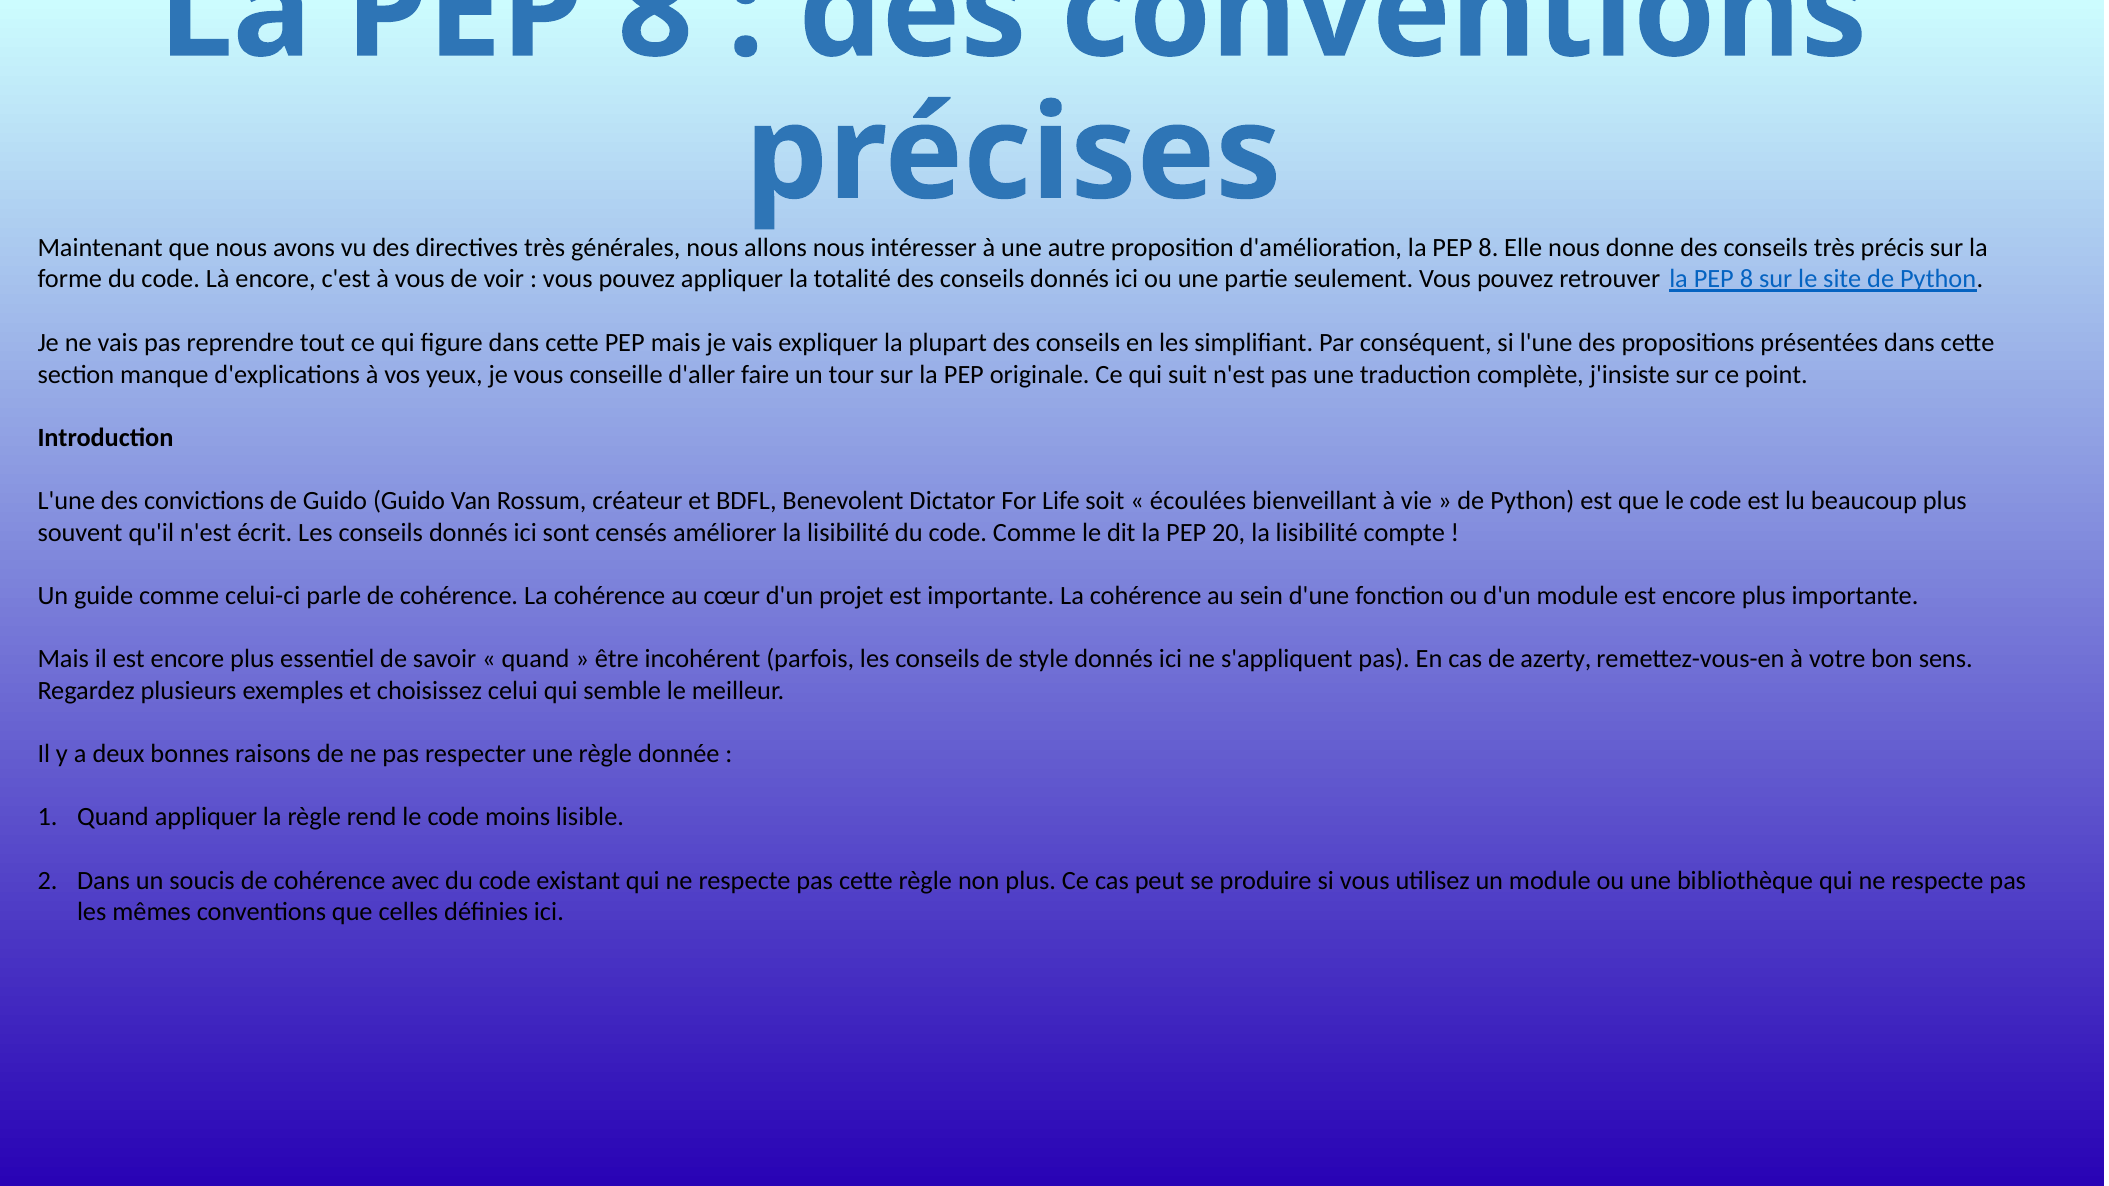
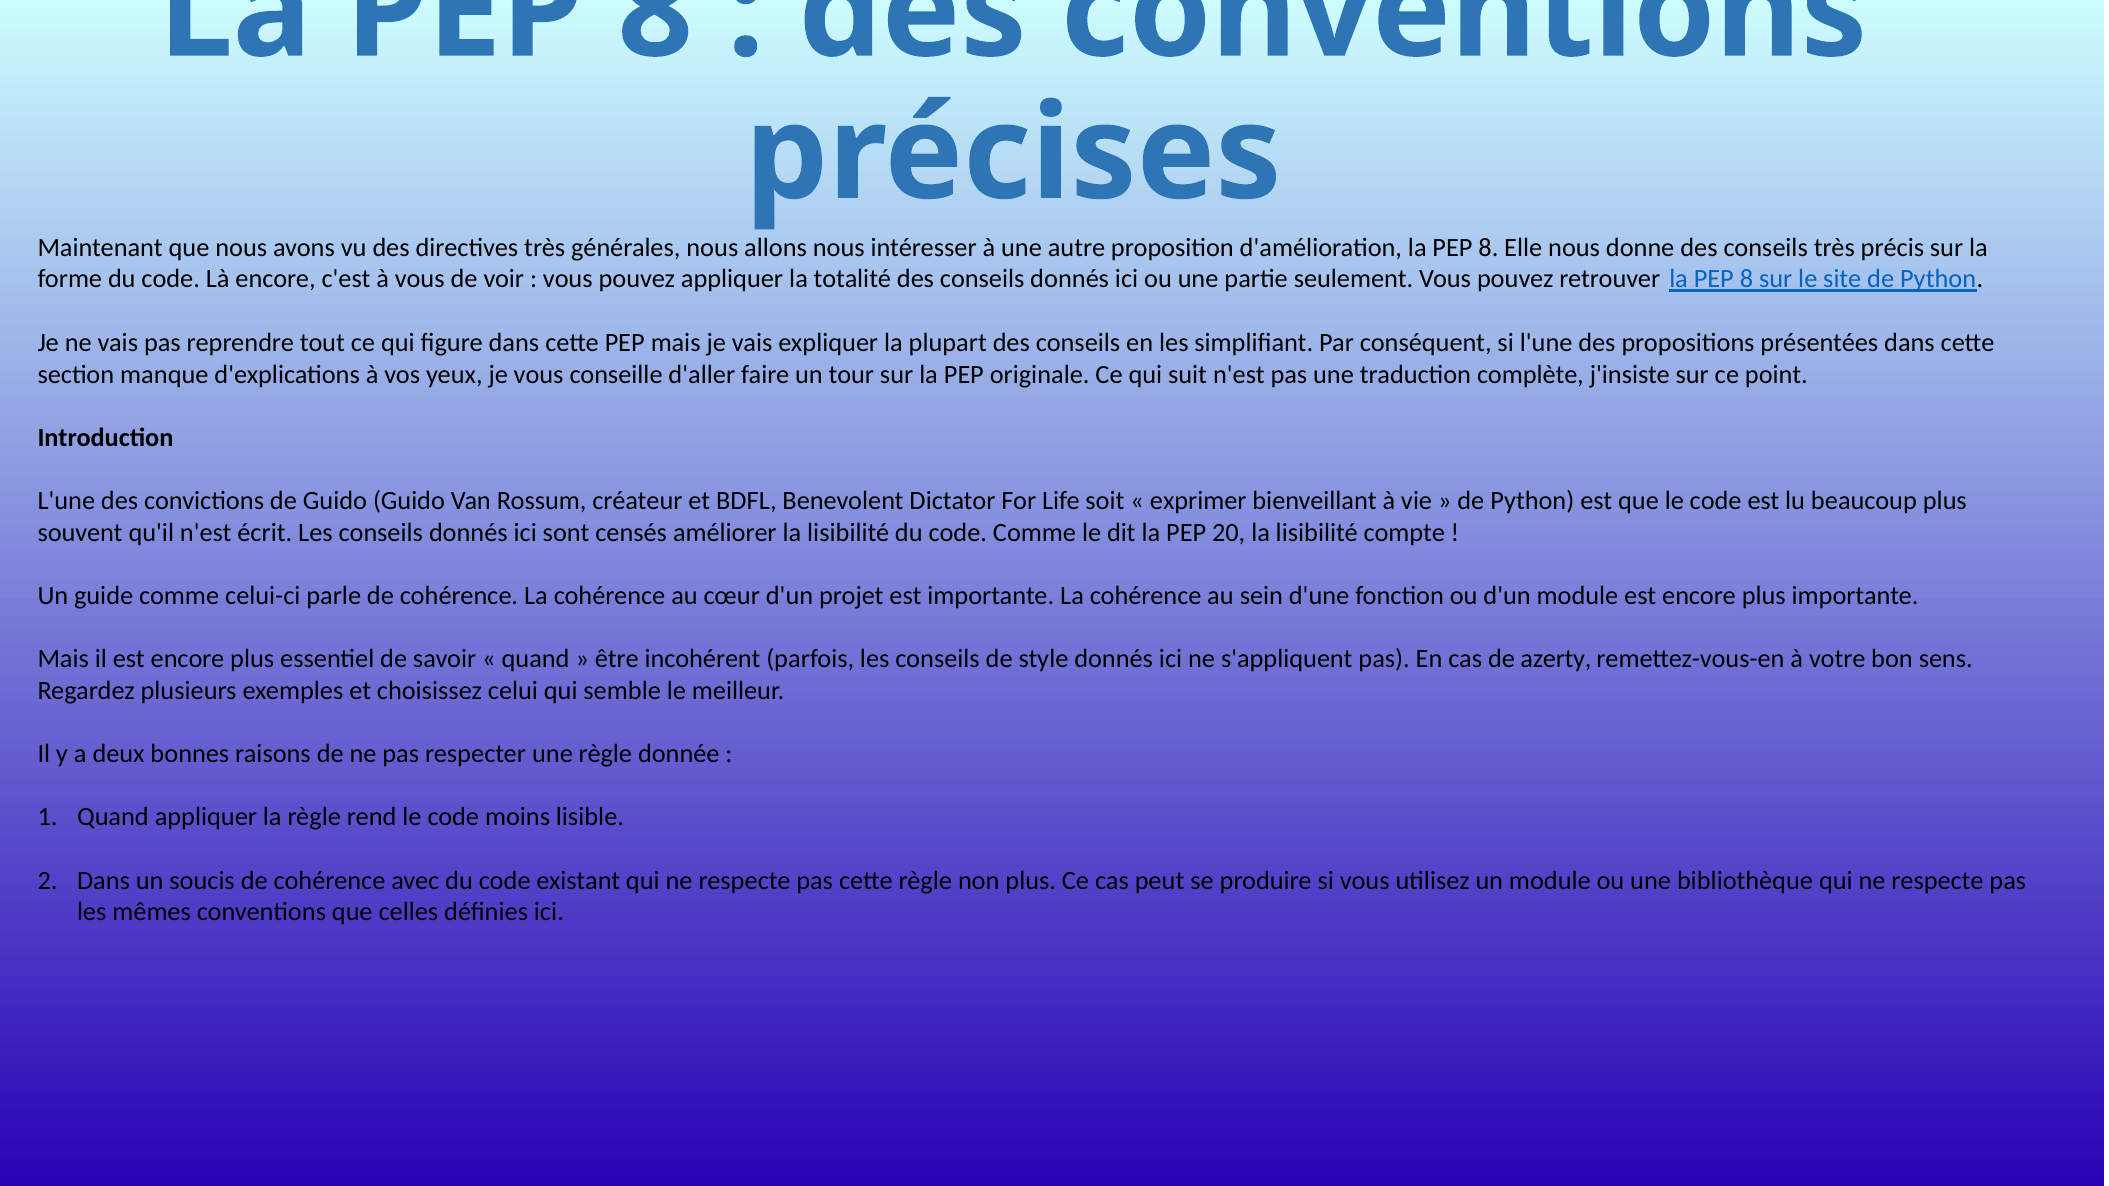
écoulées: écoulées -> exprimer (1198, 501)
